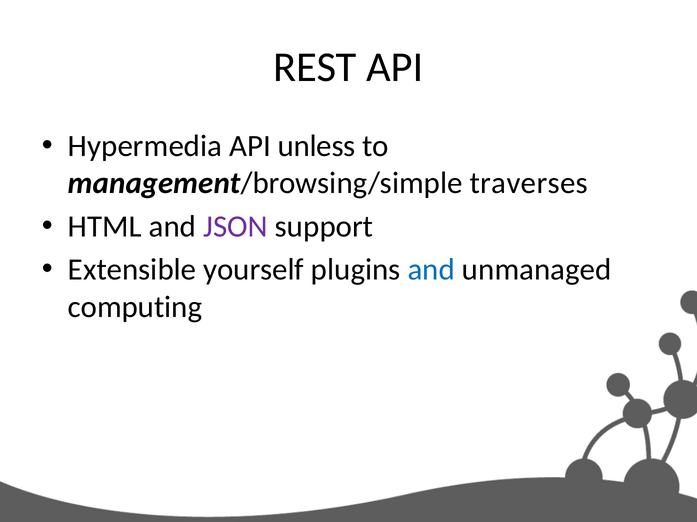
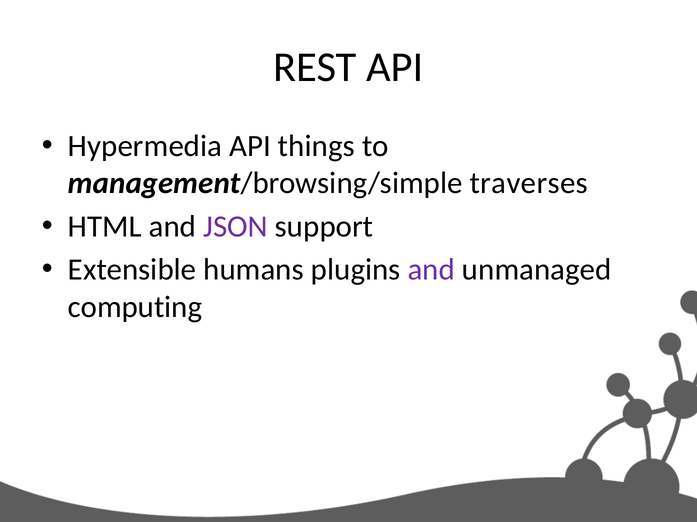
unless: unless -> things (316, 146)
yourself: yourself -> humans (254, 270)
and colour: blue -> purple (431, 270)
